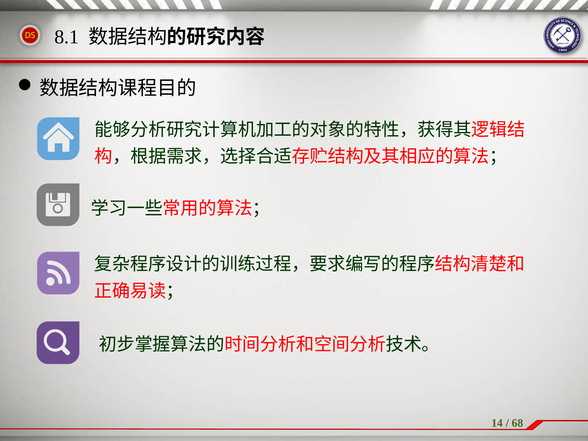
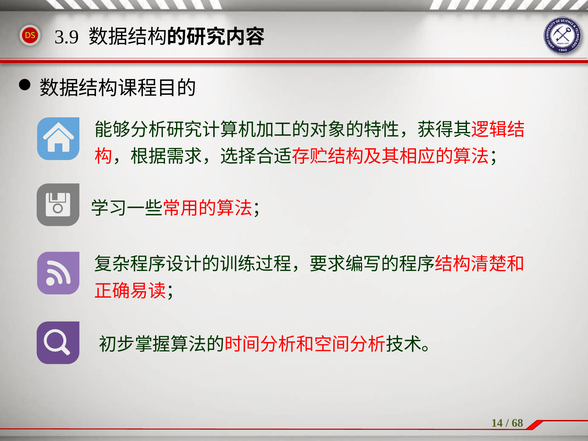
8.1: 8.1 -> 3.9 (67, 37)
